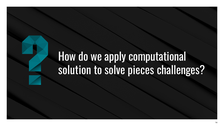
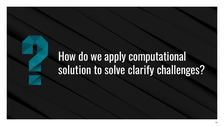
pieces: pieces -> clarify (141, 71)
